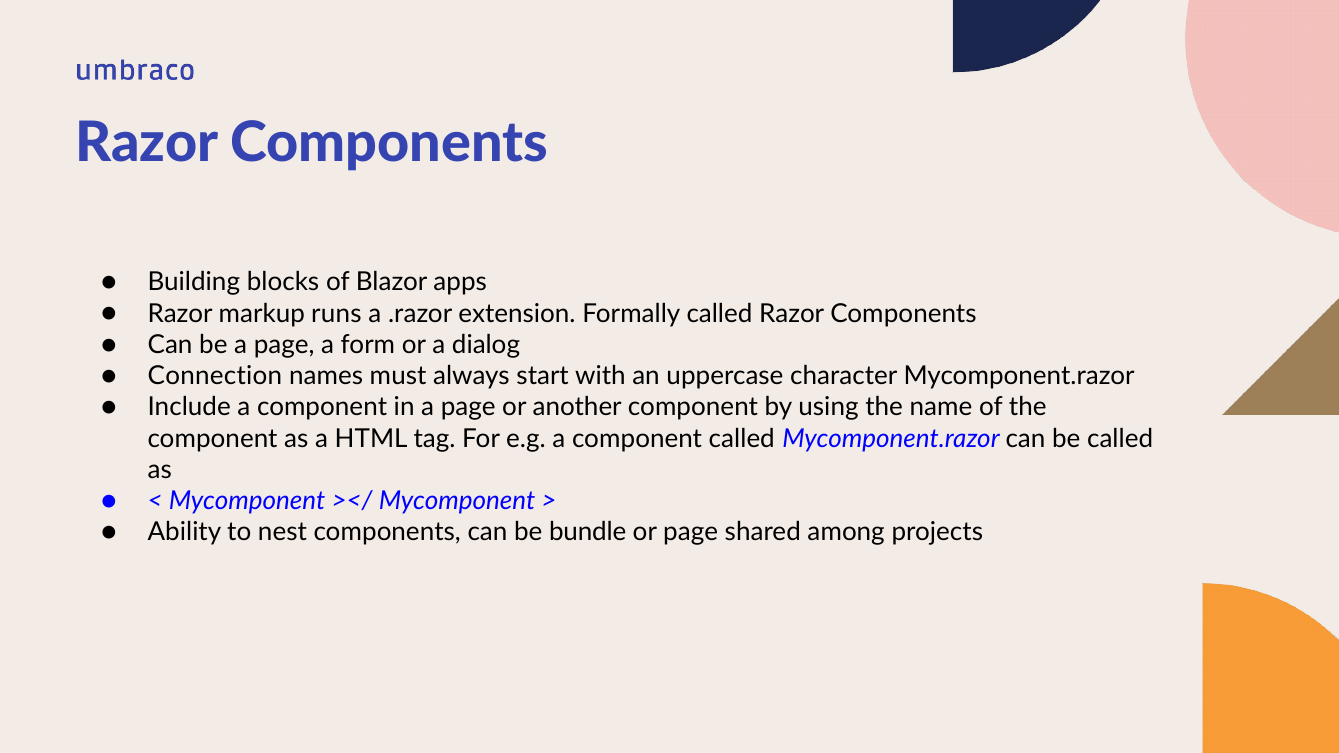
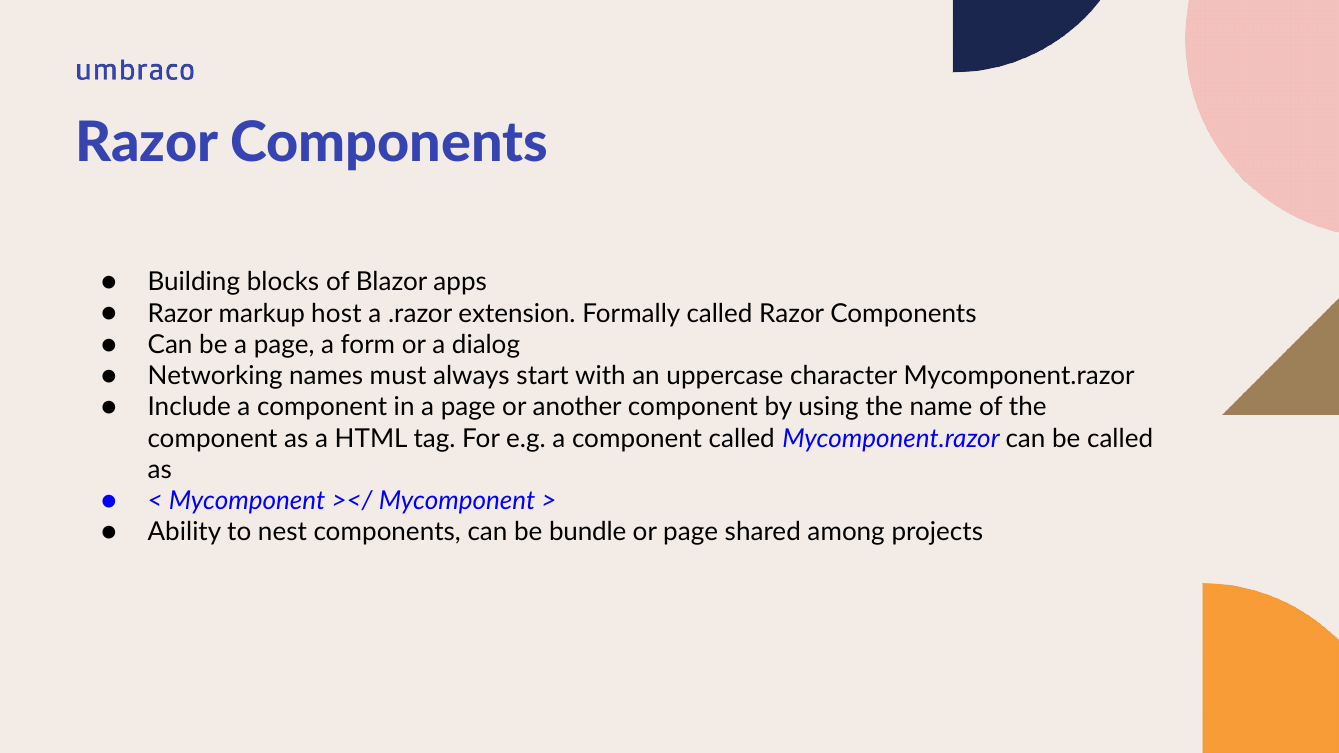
runs: runs -> host (336, 314)
Connection: Connection -> Networking (215, 376)
